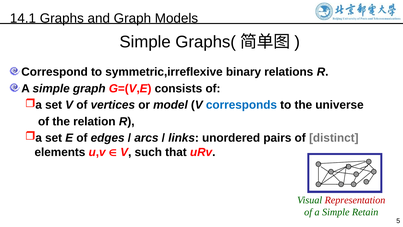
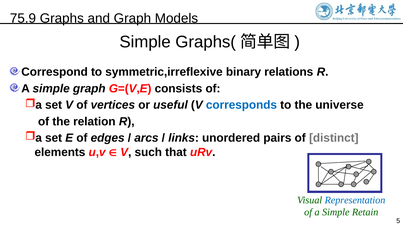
14.1: 14.1 -> 75.9 (23, 19)
model: model -> useful (170, 105)
Representation colour: red -> blue (355, 200)
